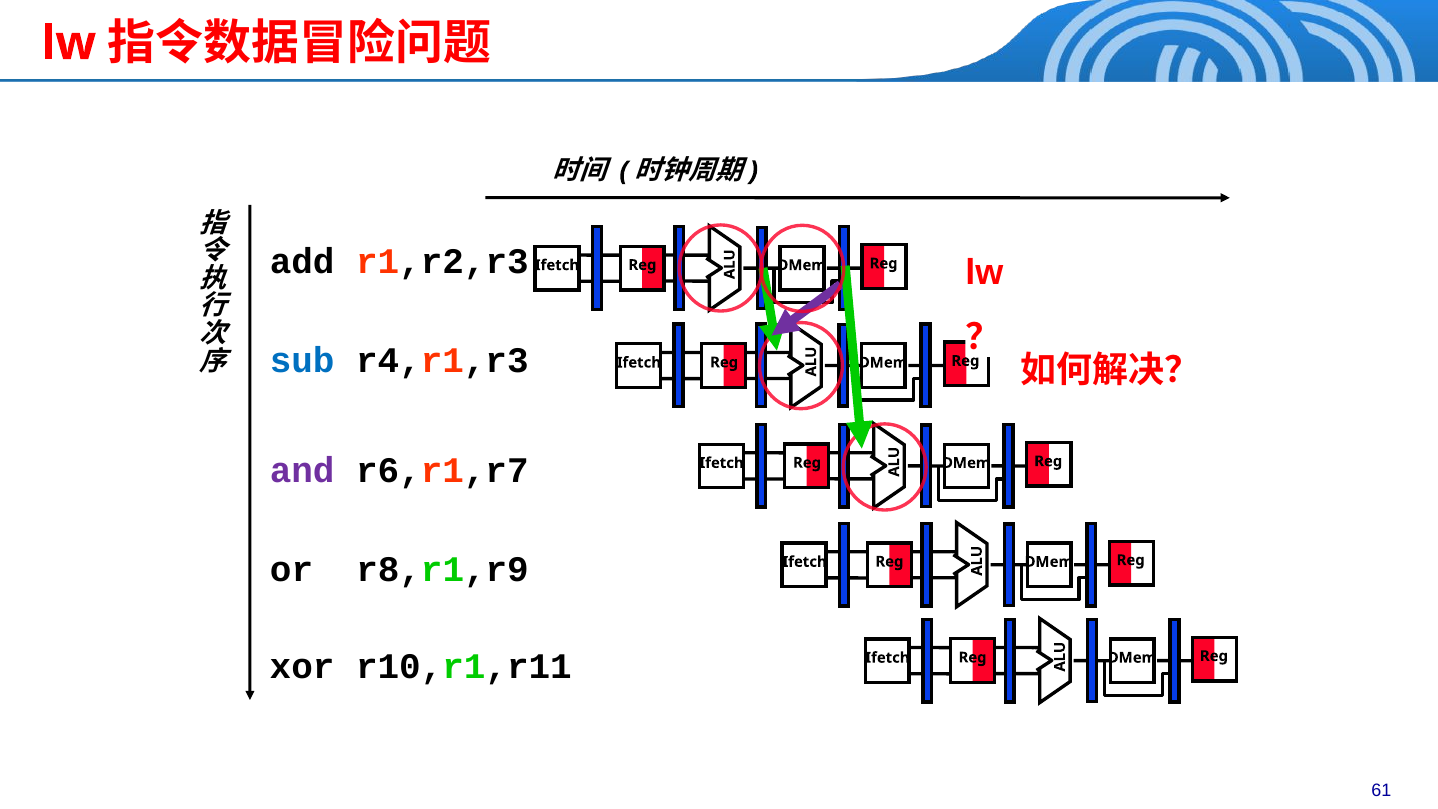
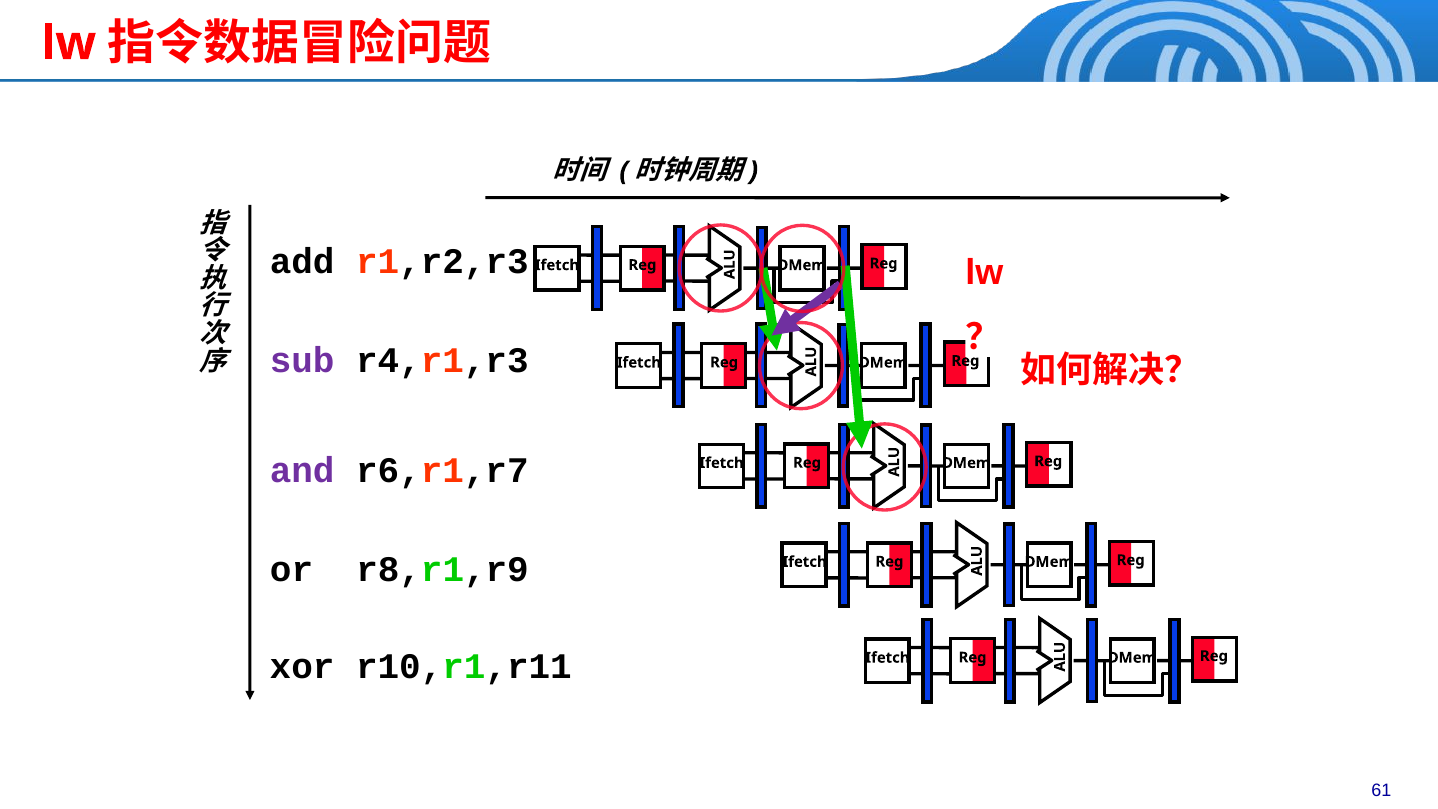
sub colour: blue -> purple (302, 361)
